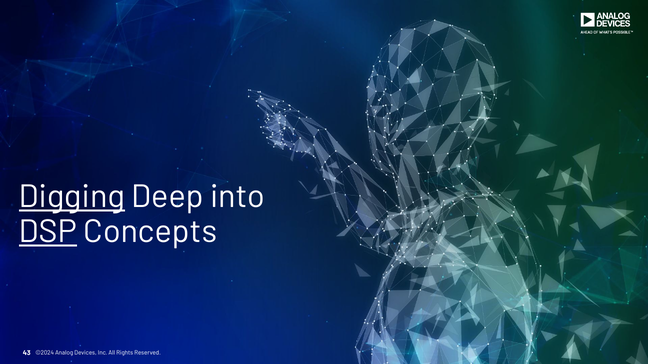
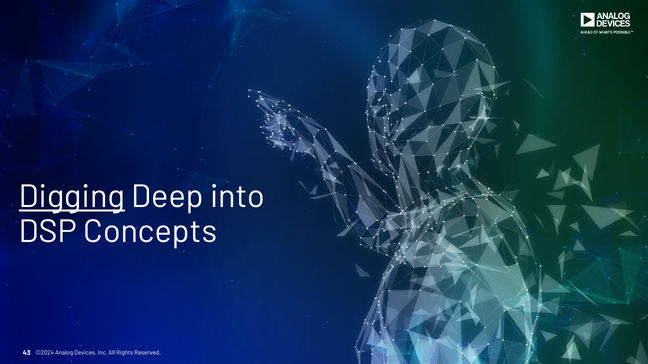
DSP underline: present -> none (48, 232)
